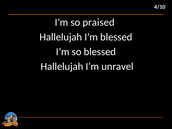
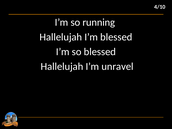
praised: praised -> running (99, 22)
